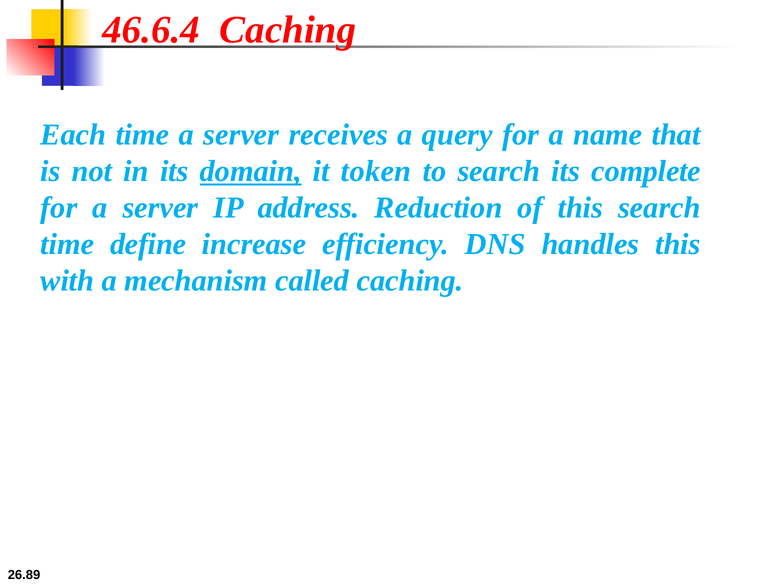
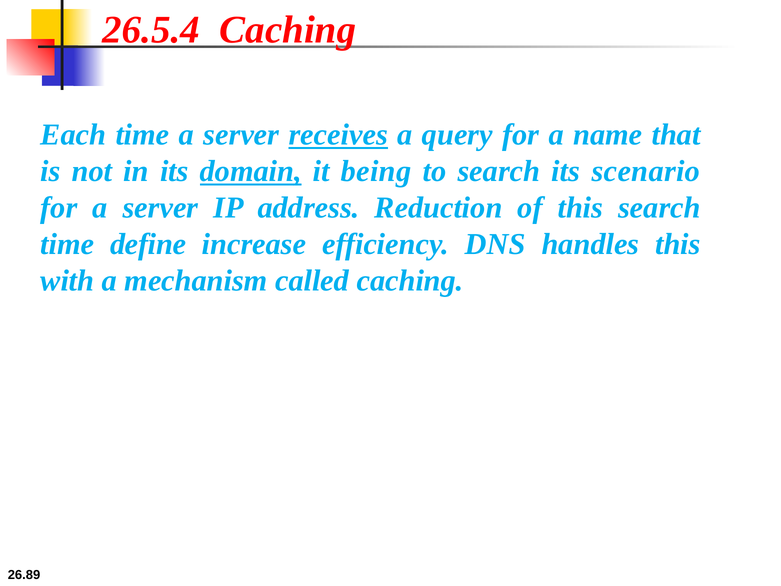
46.6.4: 46.6.4 -> 26.5.4 (151, 30)
receives underline: none -> present (338, 135)
token: token -> being (376, 171)
complete: complete -> scenario (646, 171)
